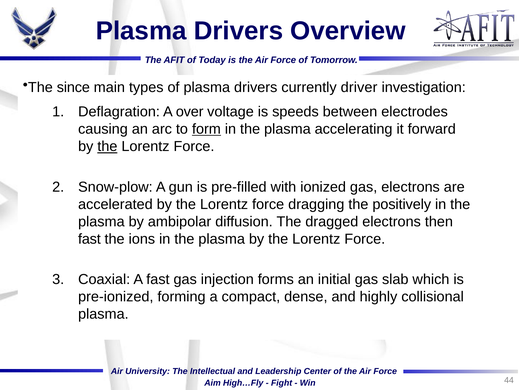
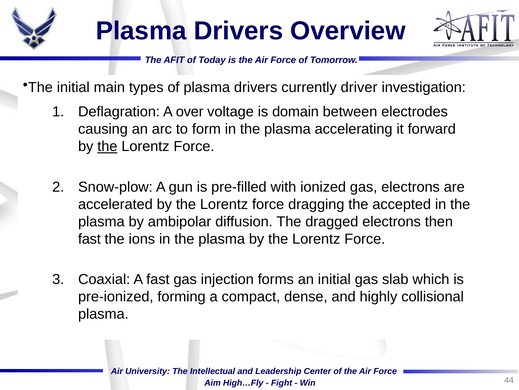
The since: since -> initial (73, 87)
speeds: speeds -> domain (296, 112)
form underline: present -> none (206, 129)
positively: positively -> accepted (402, 204)
